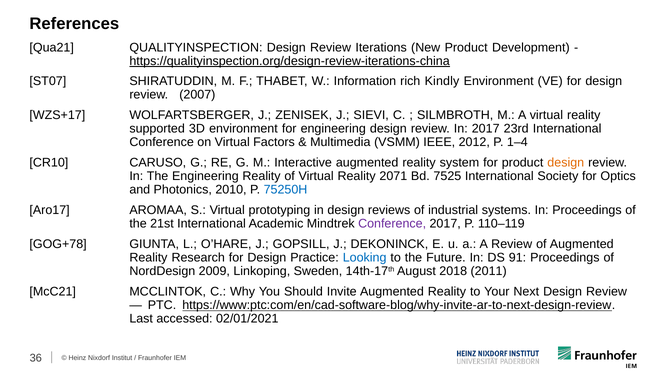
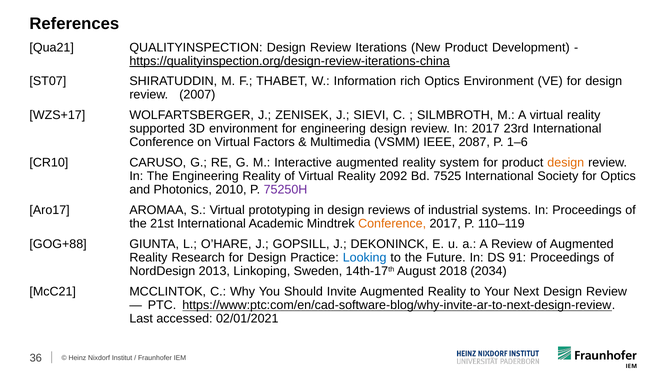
rich Kindly: Kindly -> Optics (442, 81)
2012: 2012 -> 2087 (474, 142)
1–4: 1–4 -> 1–6 (517, 142)
2071: 2071 -> 2092 (393, 176)
75250H colour: blue -> purple (286, 190)
Conference colour: purple -> orange (392, 224)
GOG+78: GOG+78 -> GOG+88 (58, 244)
2009: 2009 -> 2013 (214, 271)
2011: 2011 -> 2034 (489, 271)
